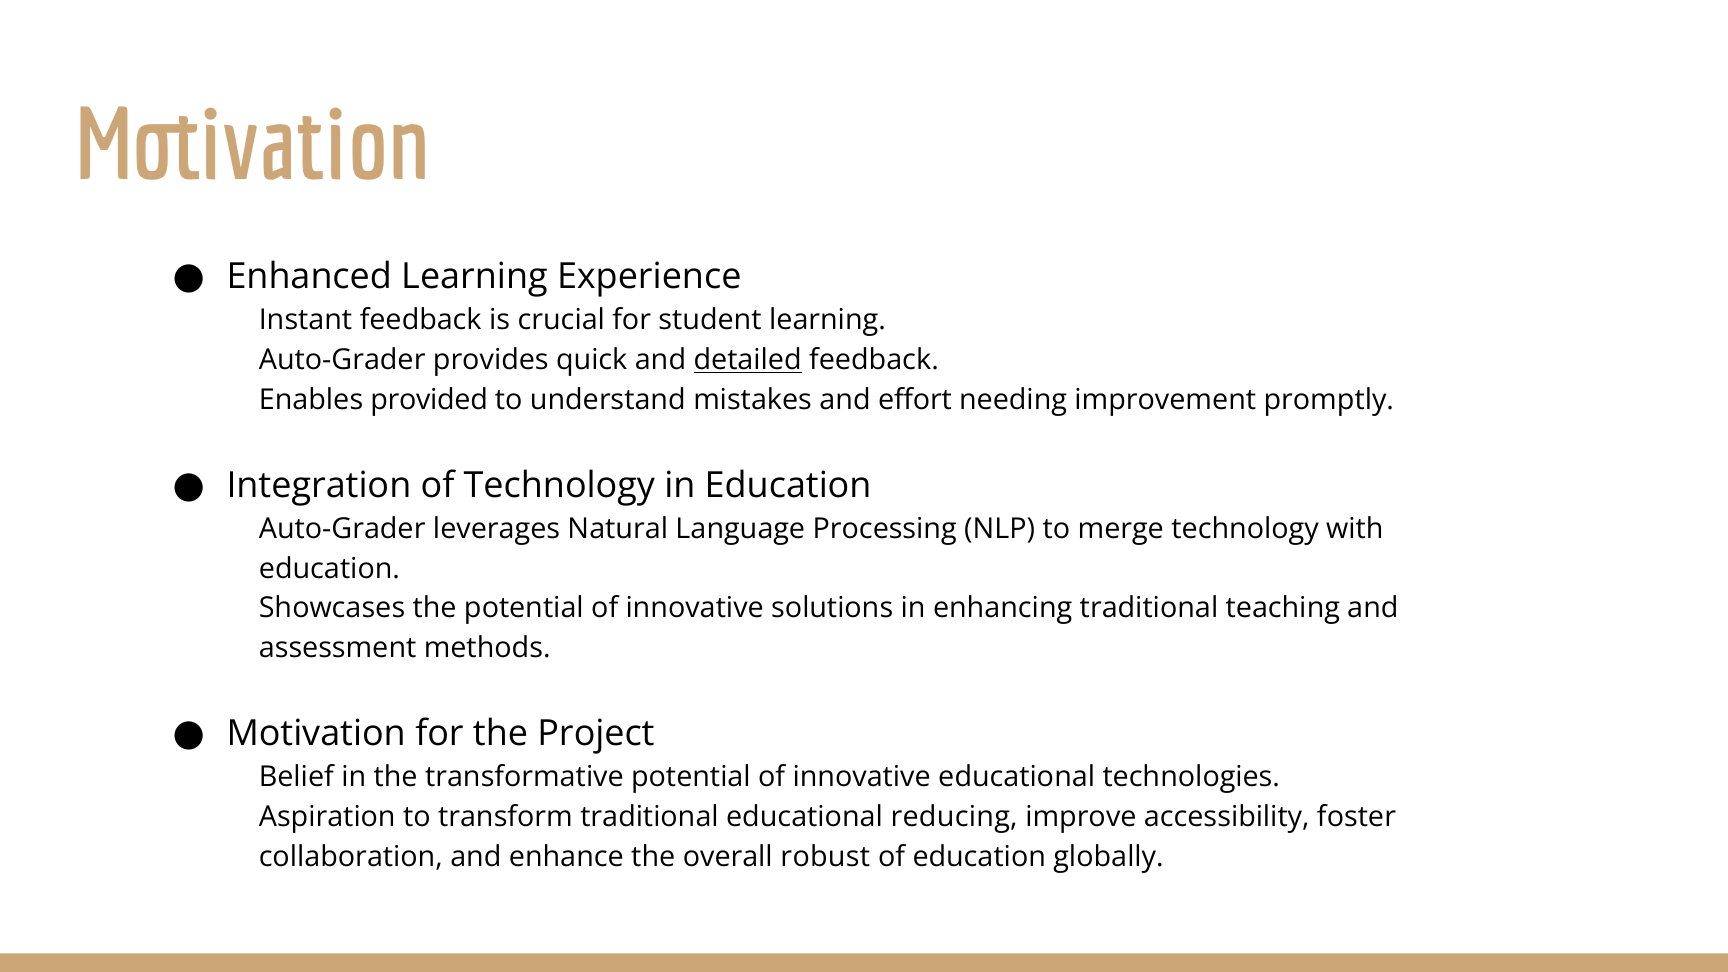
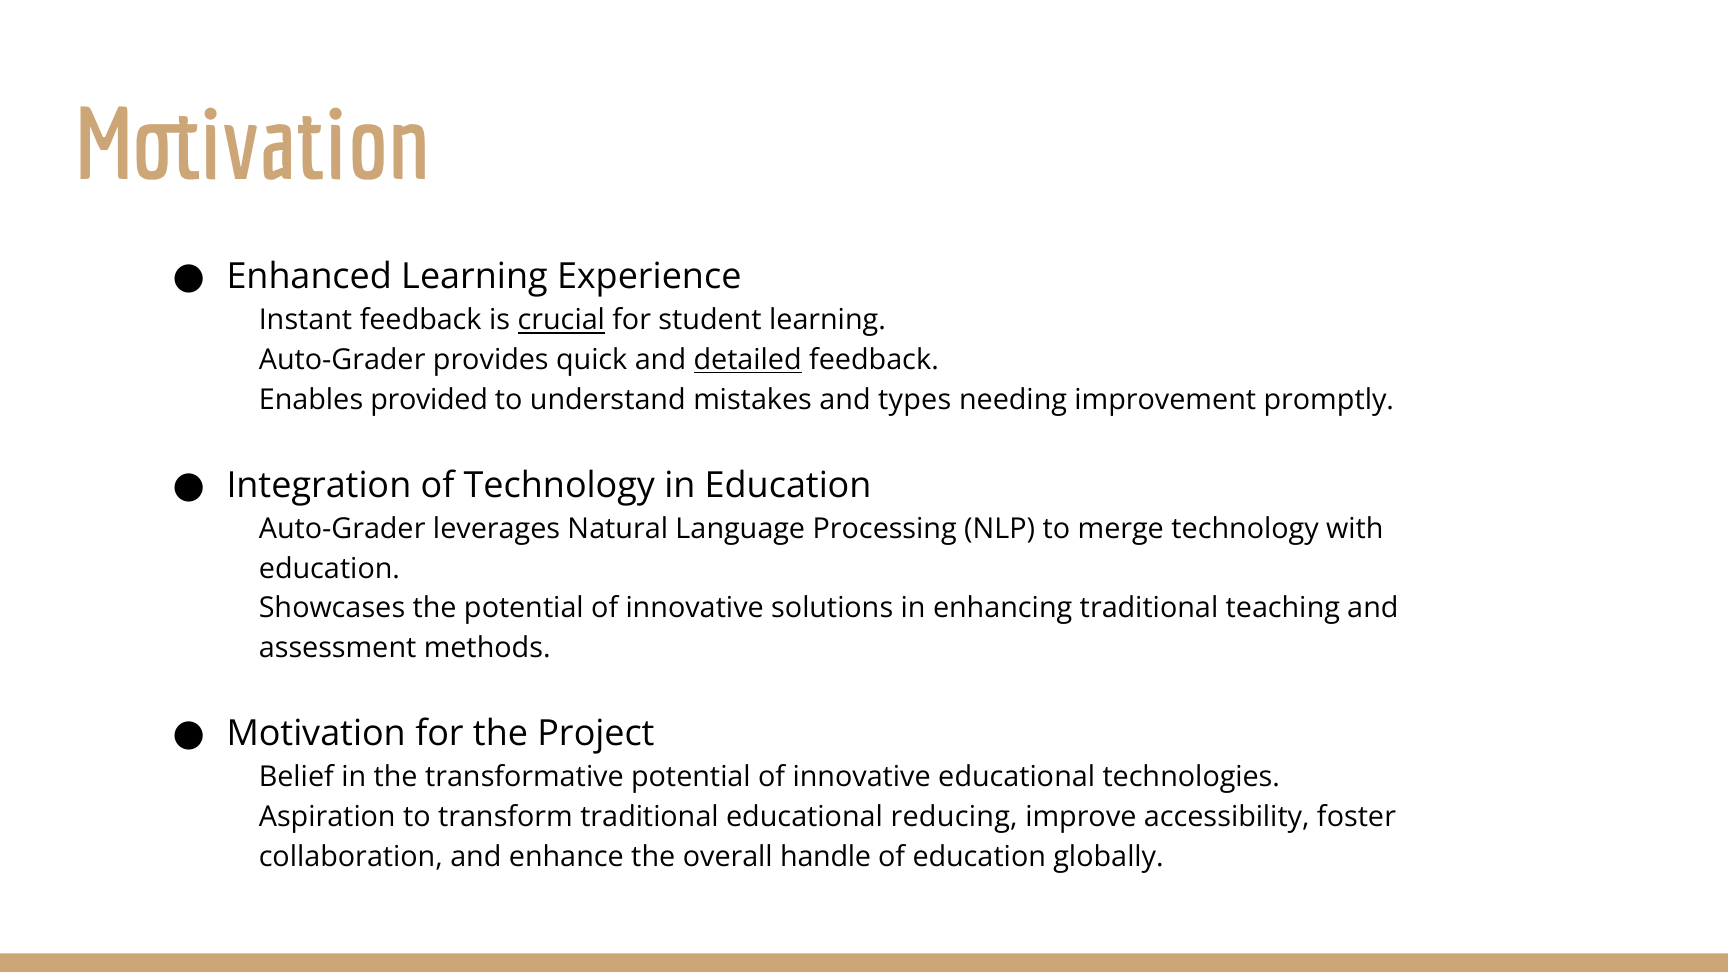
crucial underline: none -> present (561, 320)
effort: effort -> types (915, 400)
robust: robust -> handle (826, 857)
